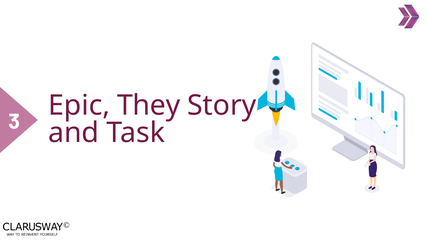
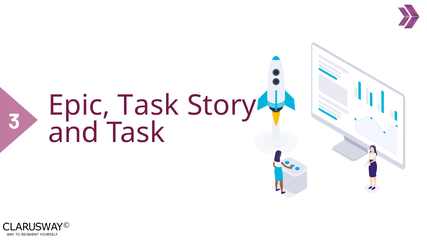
Epic They: They -> Task (148, 106)
